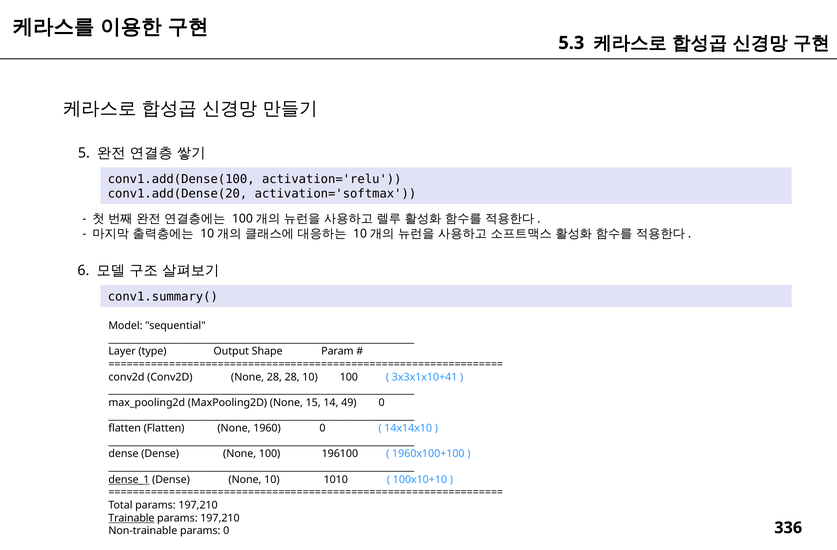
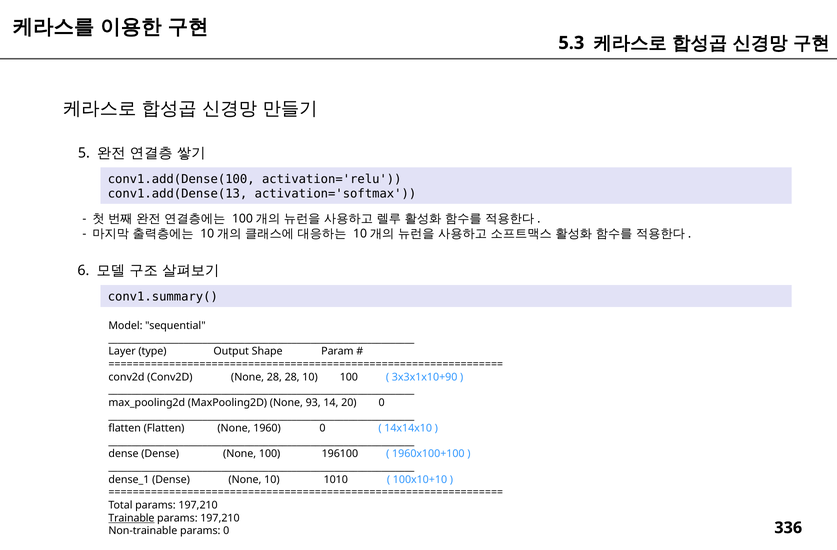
conv1.add(Dense(20: conv1.add(Dense(20 -> conv1.add(Dense(13 (178, 194)
3x3x1x10+41: 3x3x1x10+41 -> 3x3x1x10+90 (425, 377)
15: 15 -> 93 (313, 403)
49: 49 -> 20 (349, 403)
dense_1 underline: present -> none (129, 479)
